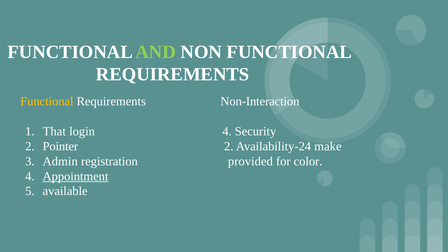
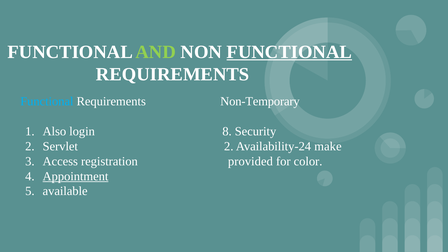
FUNCTIONAL underline: none -> present (289, 52)
Functional colour: yellow -> light blue (47, 101)
Non-Interaction: Non-Interaction -> Non-Temporary (260, 101)
That: That -> Also (54, 131)
login 4: 4 -> 8 (227, 131)
Pointer: Pointer -> Servlet (60, 146)
Admin: Admin -> Access (60, 161)
